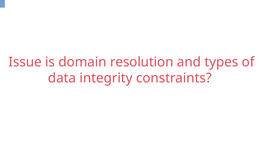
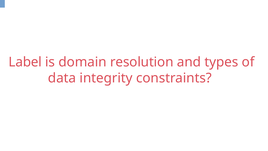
Issue: Issue -> Label (25, 62)
